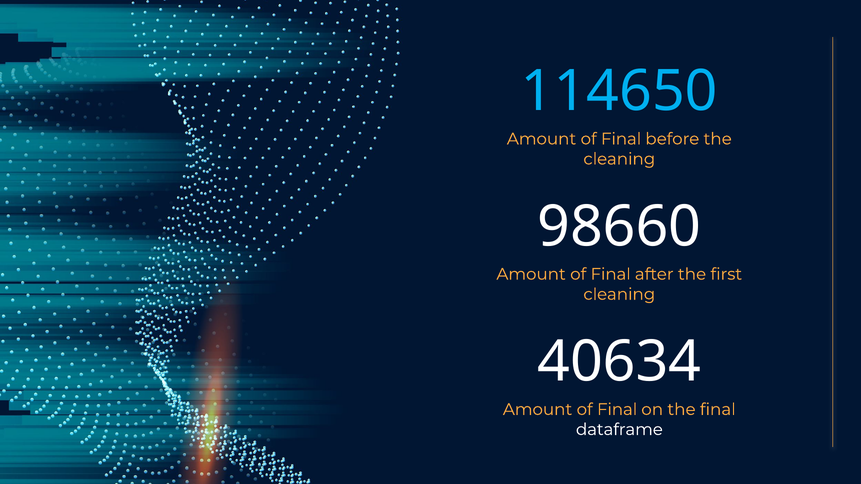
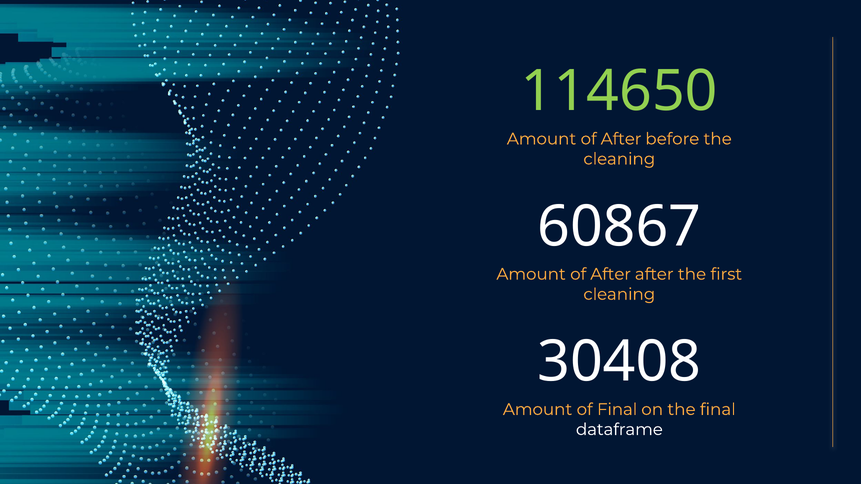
114650 colour: light blue -> light green (619, 91)
Final: Final -> After (621, 139)
98660: 98660 -> 60867 (619, 227)
Final: Final -> After (611, 274)
40634: 40634 -> 30408 (619, 362)
